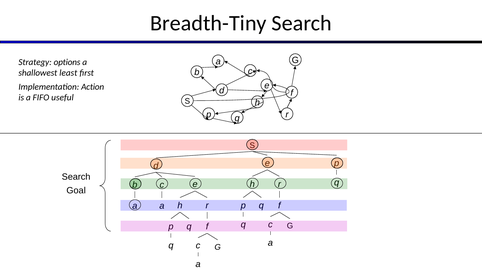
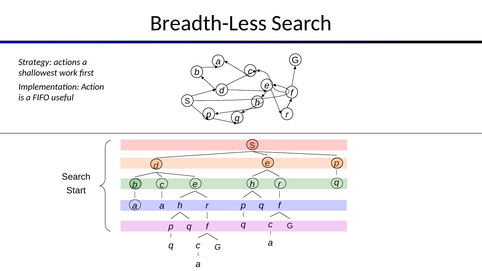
Breadth-Tiny: Breadth-Tiny -> Breadth-Less (208, 23)
options: options -> actions (67, 62)
least: least -> work (68, 73)
Goal: Goal -> Start (76, 191)
